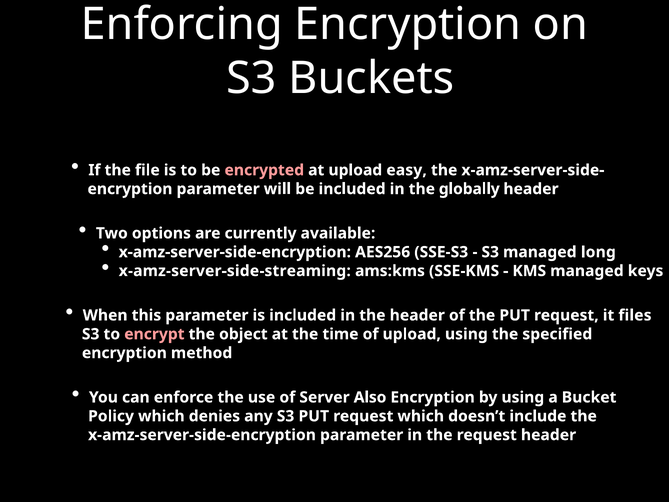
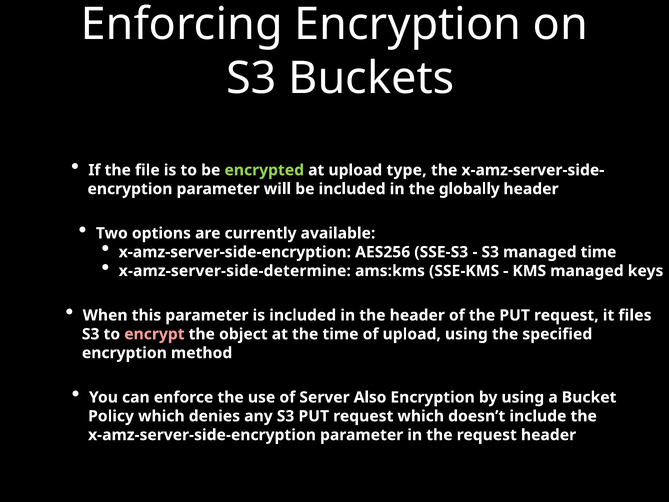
encrypted colour: pink -> light green (264, 170)
easy: easy -> type (407, 170)
managed long: long -> time (598, 252)
x-amz-server-side-streaming: x-amz-server-side-streaming -> x-amz-server-side-determine (235, 271)
